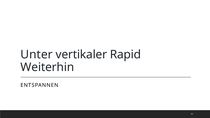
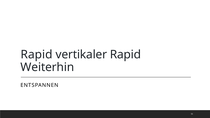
Unter: Unter -> Rapid (37, 55)
